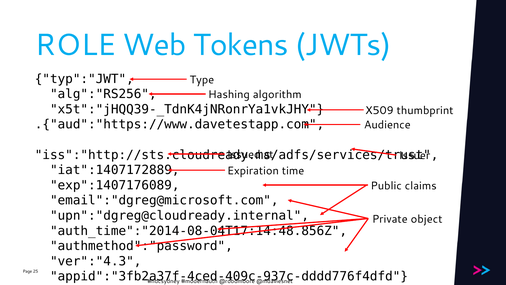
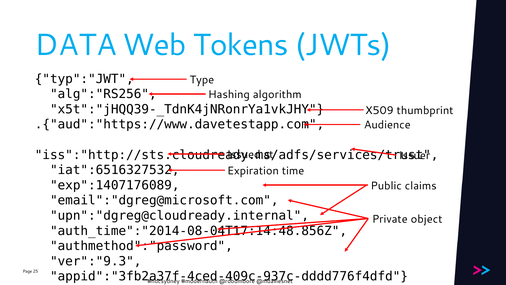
ROLE: ROLE -> DATA (76, 45)
iat":1407172889: iat":1407172889 -> iat":6516327532 (115, 170)
ver":"4.3: ver":"4.3 -> ver":"9.3 (96, 261)
